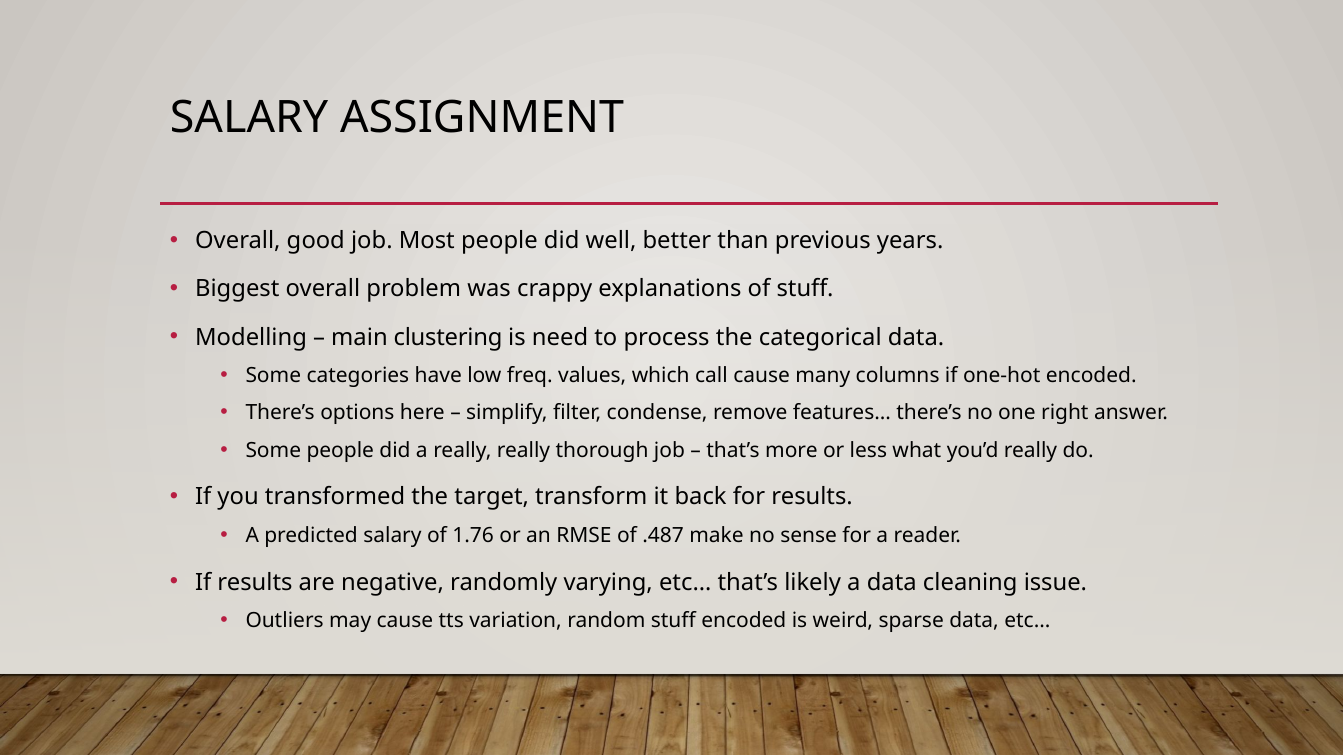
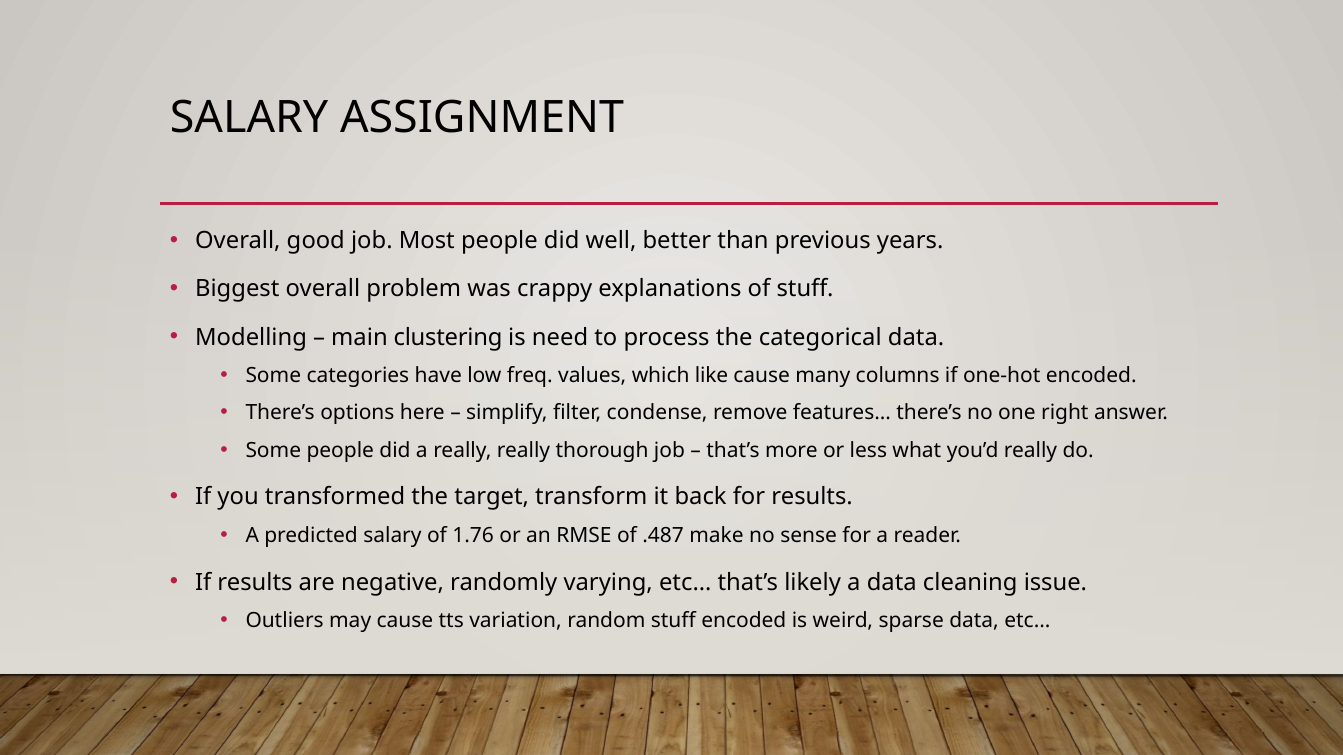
call: call -> like (712, 376)
